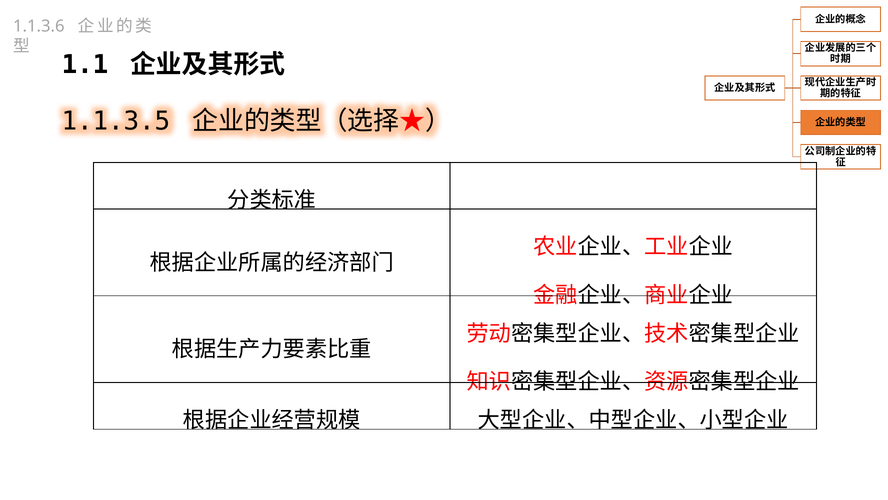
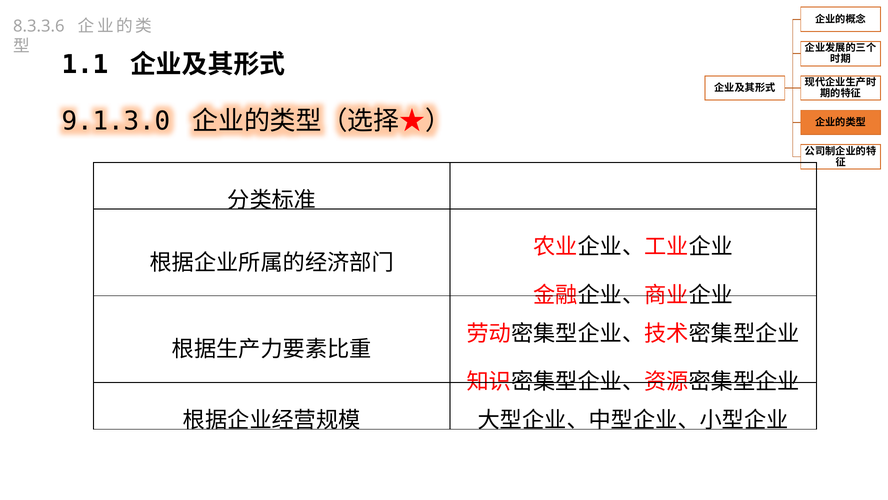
1.1.3.6: 1.1.3.6 -> 8.3.3.6 (39, 26)
1.1.3.5: 1.1.3.5 -> 9.1.3.0 (116, 121)
